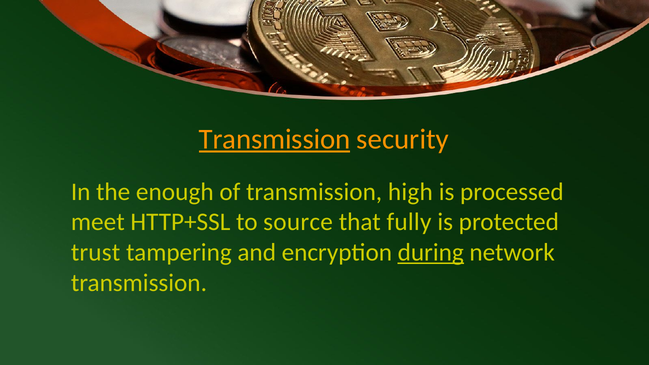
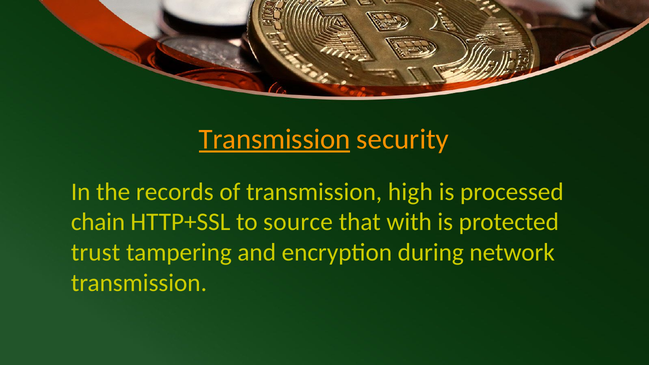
enough: enough -> records (175, 192)
meet: meet -> chain (98, 222)
fully: fully -> with (409, 222)
during underline: present -> none (431, 252)
